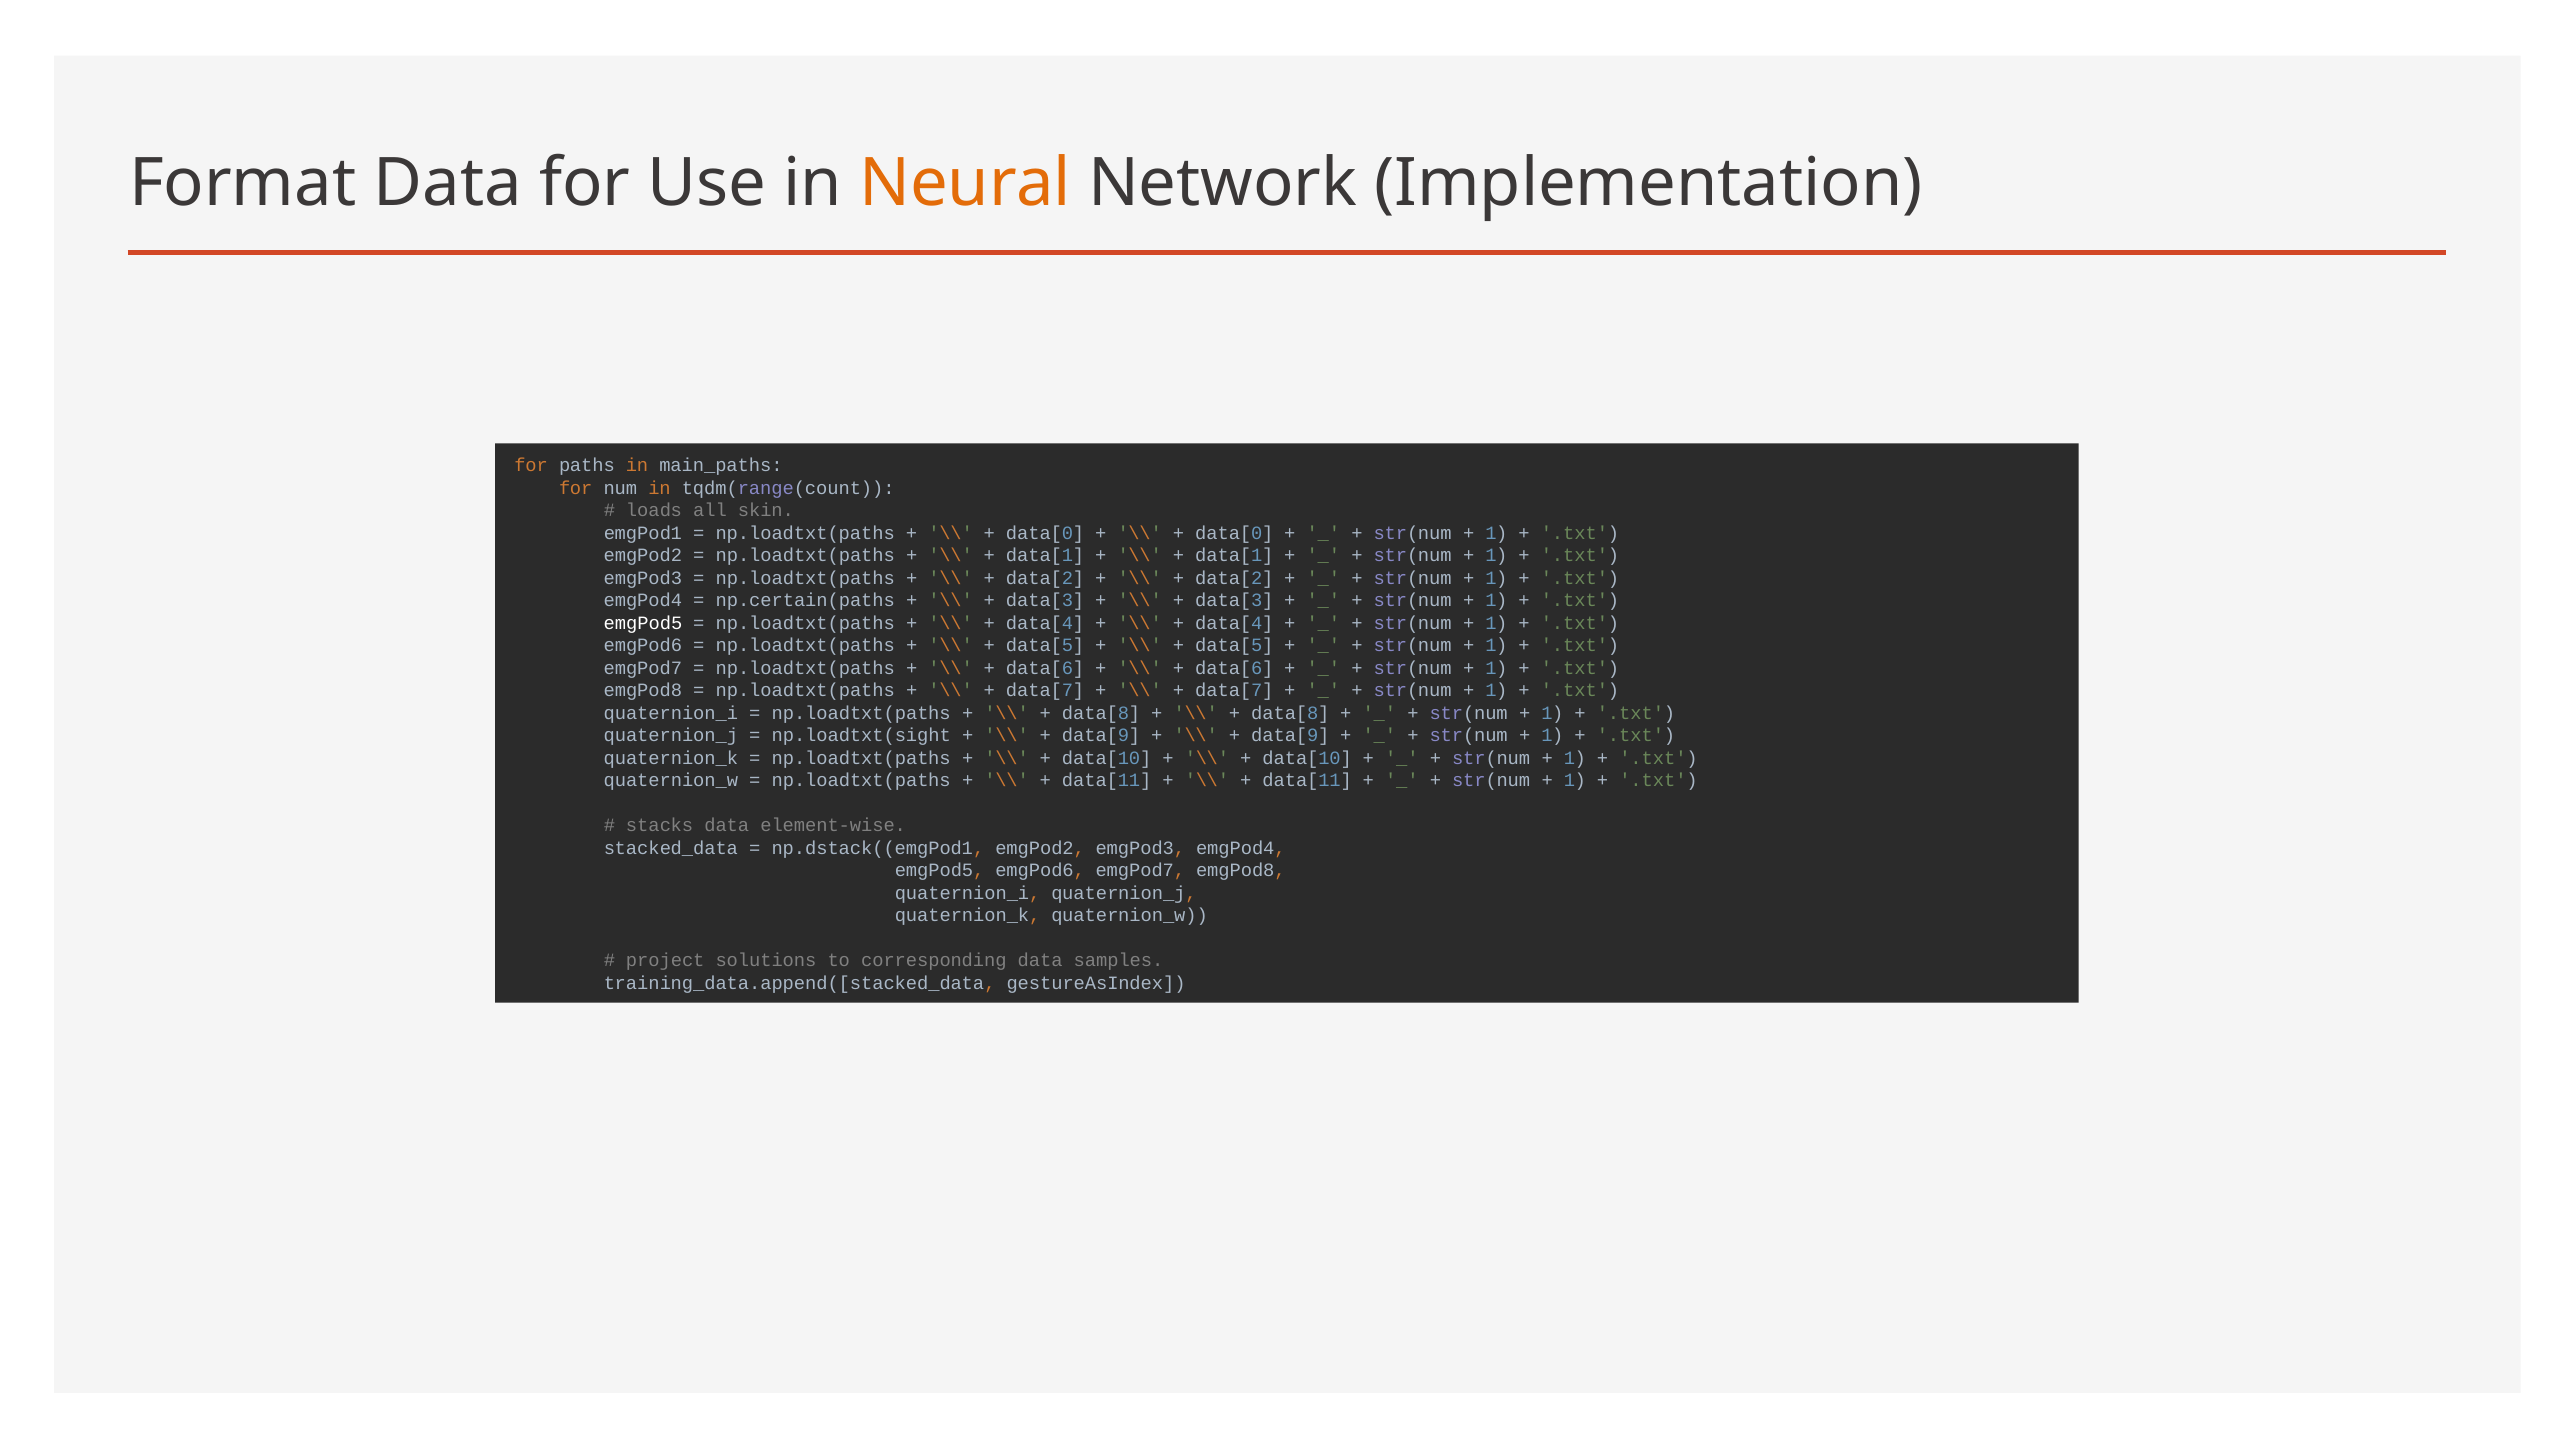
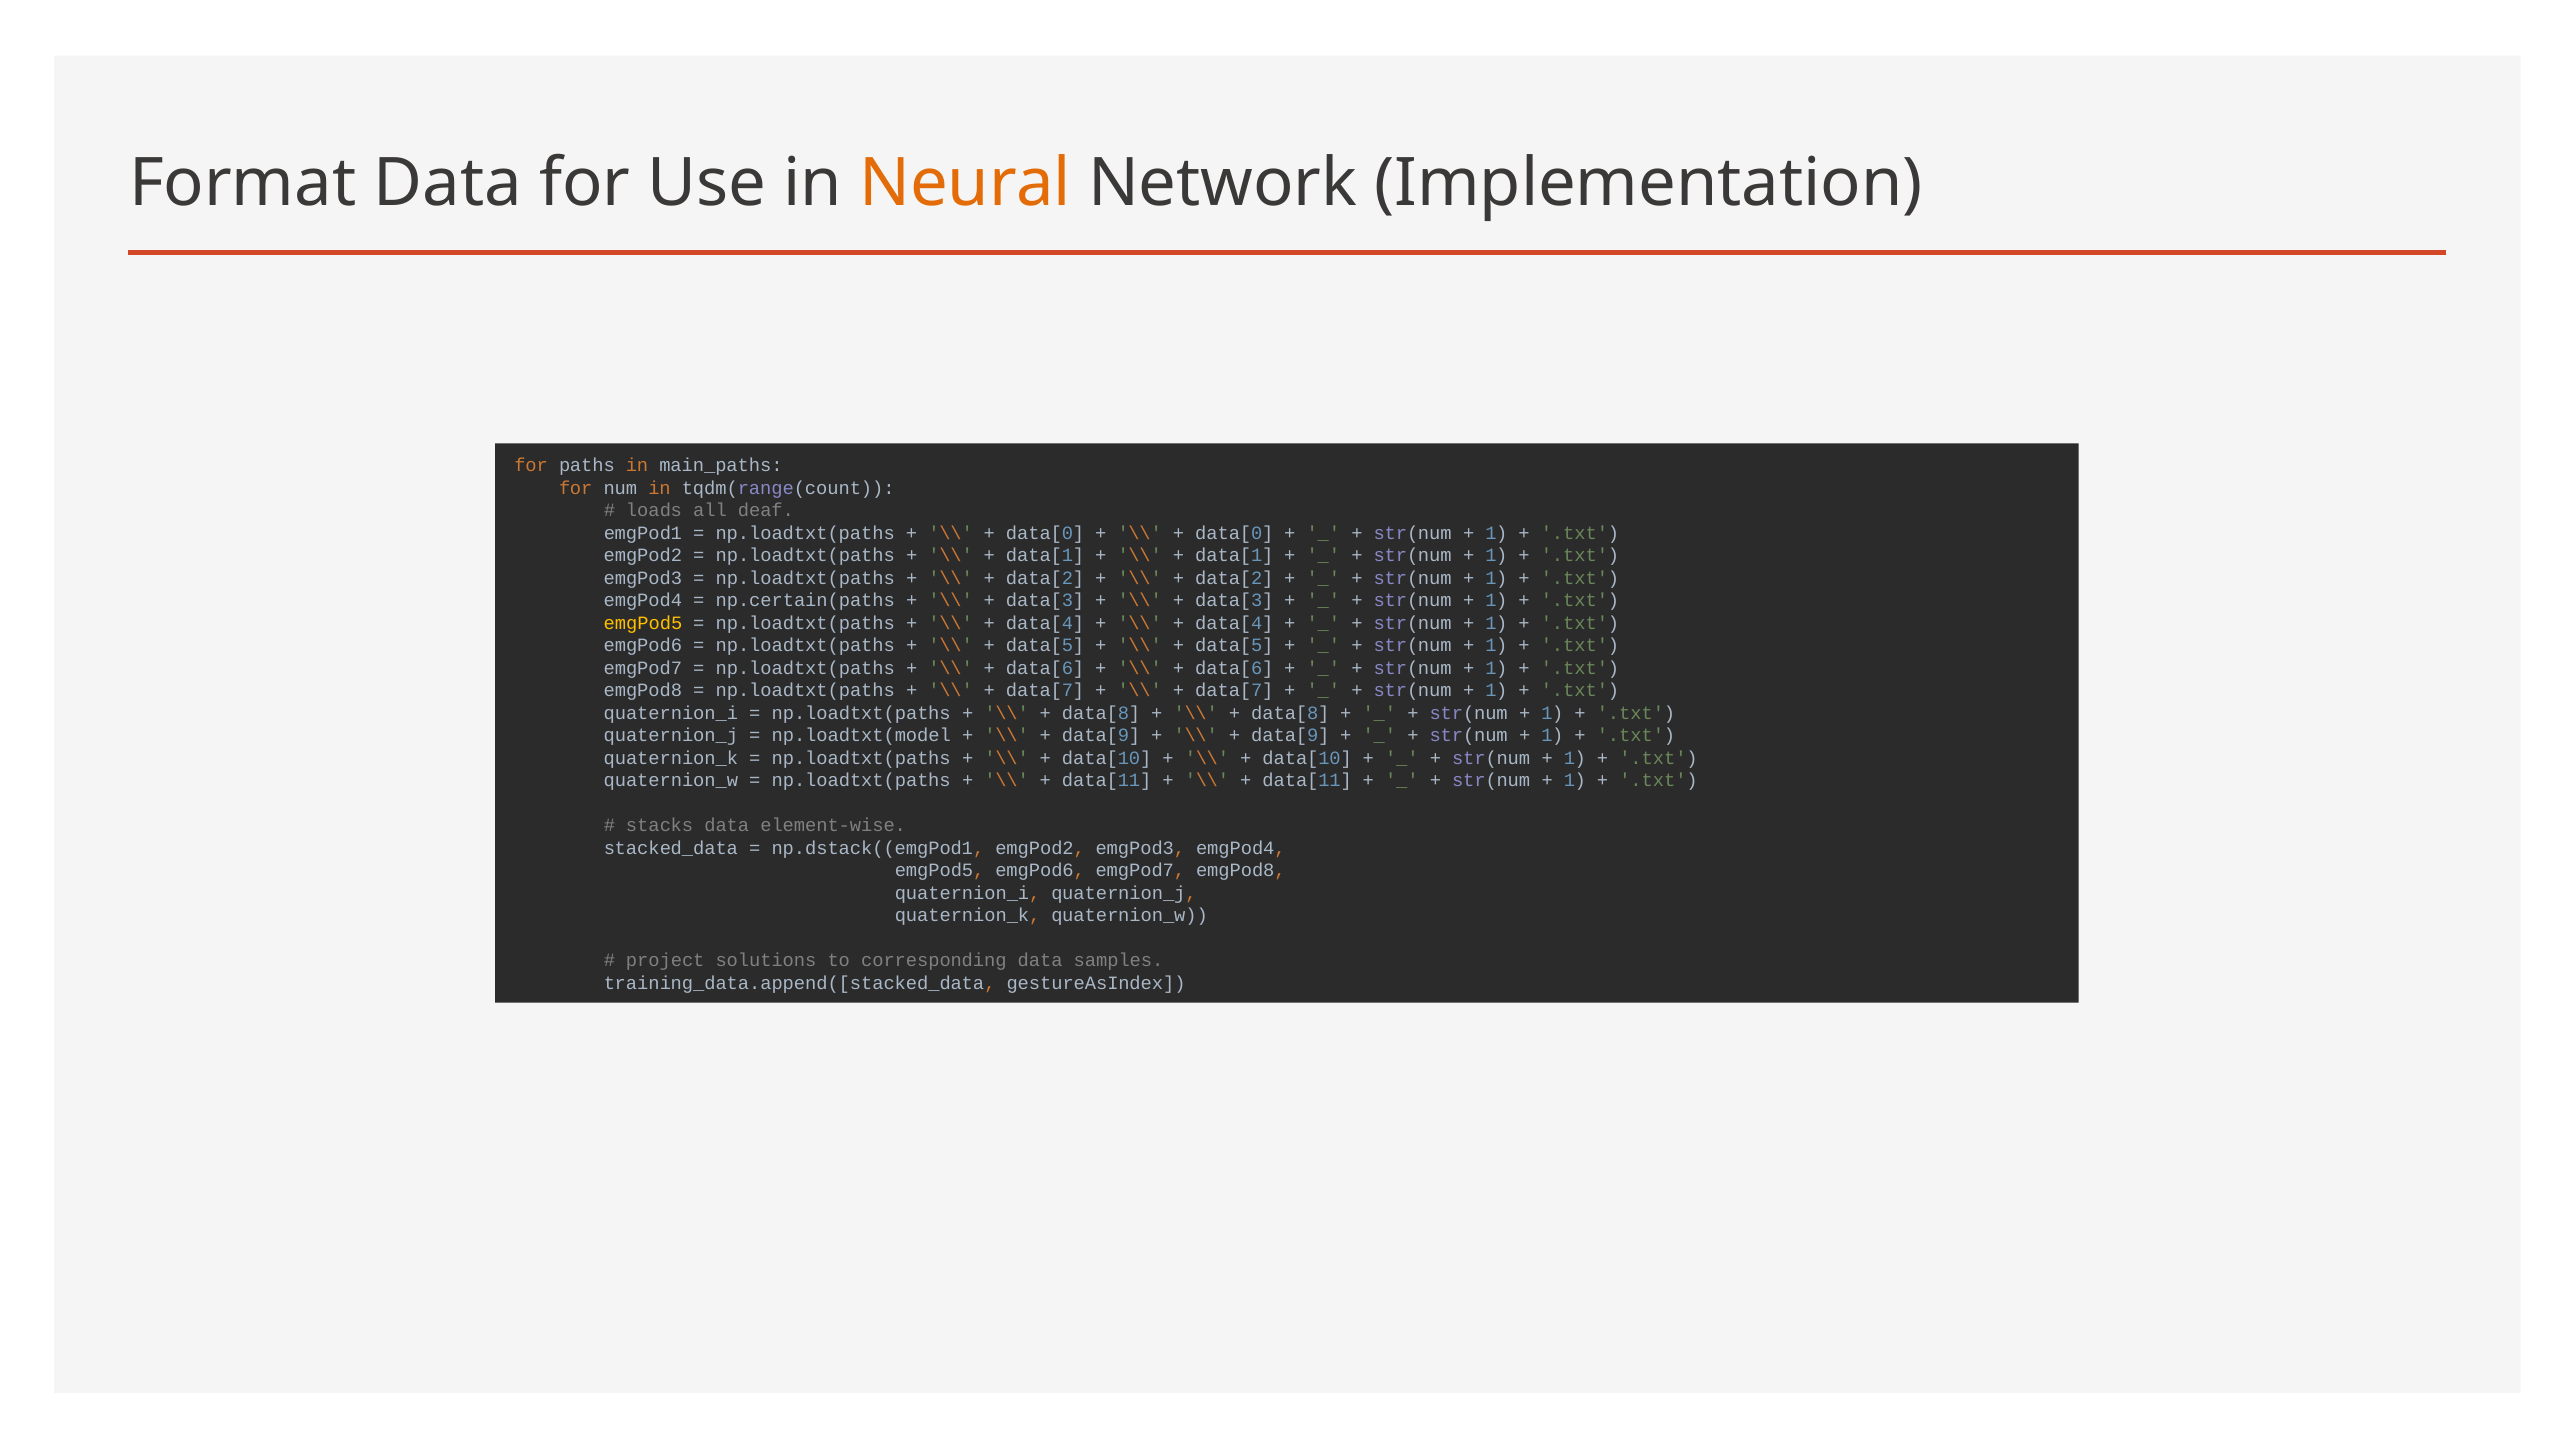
skin: skin -> deaf (766, 510)
emgPod5 colour: white -> yellow (643, 623)
np.loadtxt(sight: np.loadtxt(sight -> np.loadtxt(model (861, 735)
